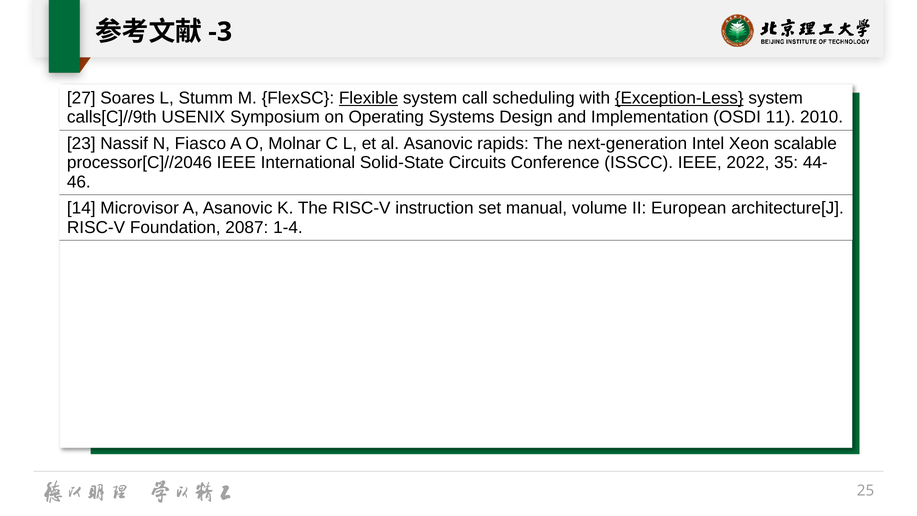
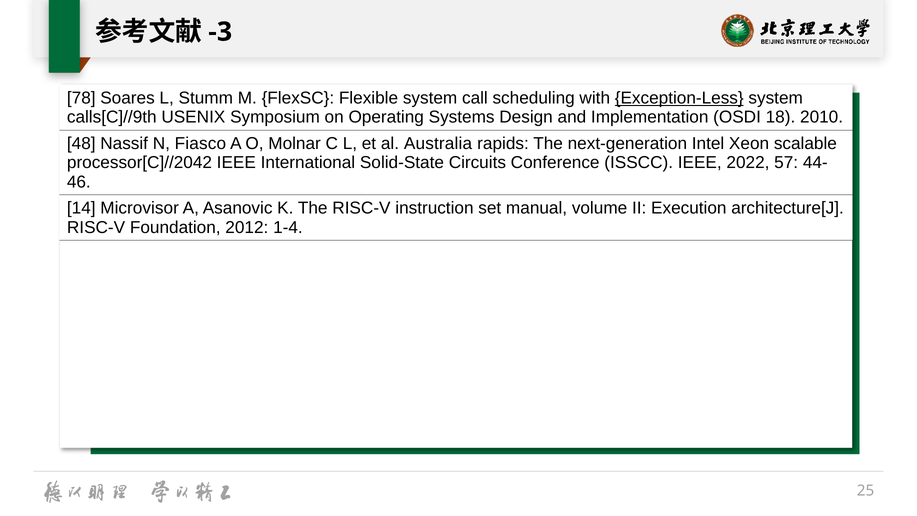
27: 27 -> 78 (81, 98)
Flexible underline: present -> none (368, 98)
11: 11 -> 18 (780, 117)
23: 23 -> 48 (81, 143)
al Asanovic: Asanovic -> Australia (438, 143)
processor[C]//2046: processor[C]//2046 -> processor[C]//2042 (139, 163)
35: 35 -> 57 (786, 163)
European: European -> Execution (689, 208)
2087: 2087 -> 2012 (247, 227)
